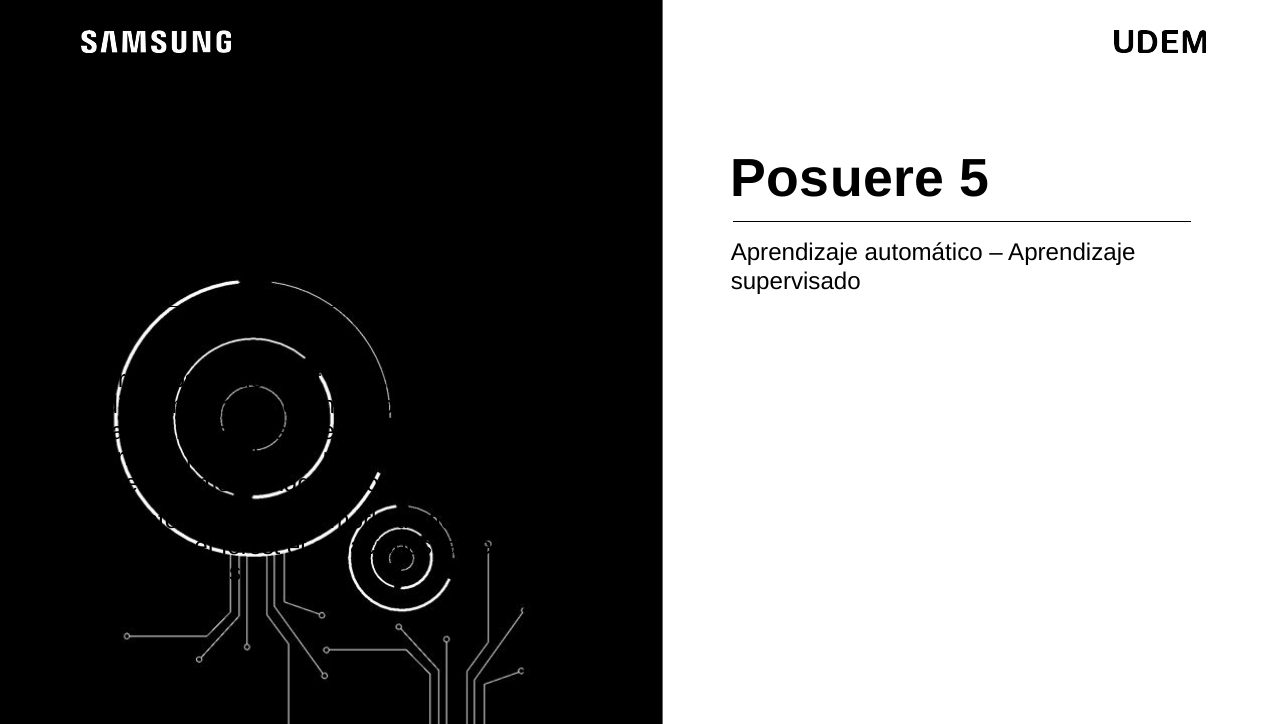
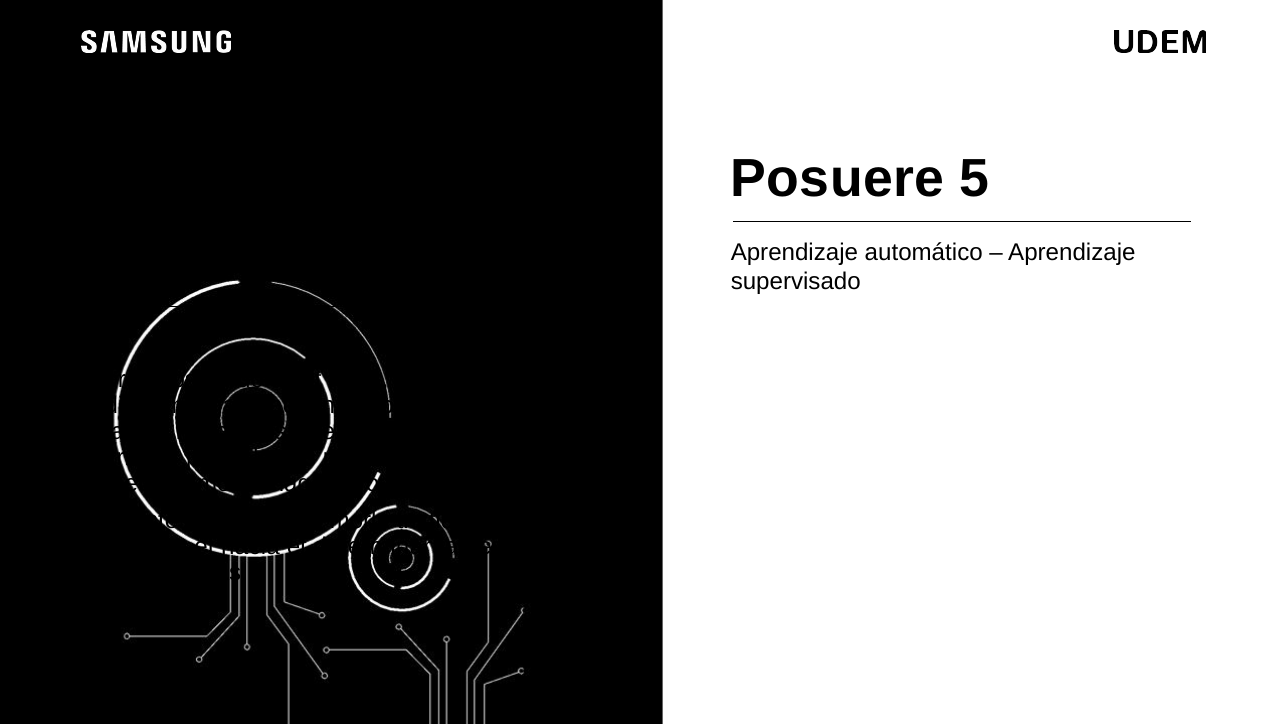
forest: forest -> hacia (251, 546)
situaciones: situaciones -> determinar (372, 546)
